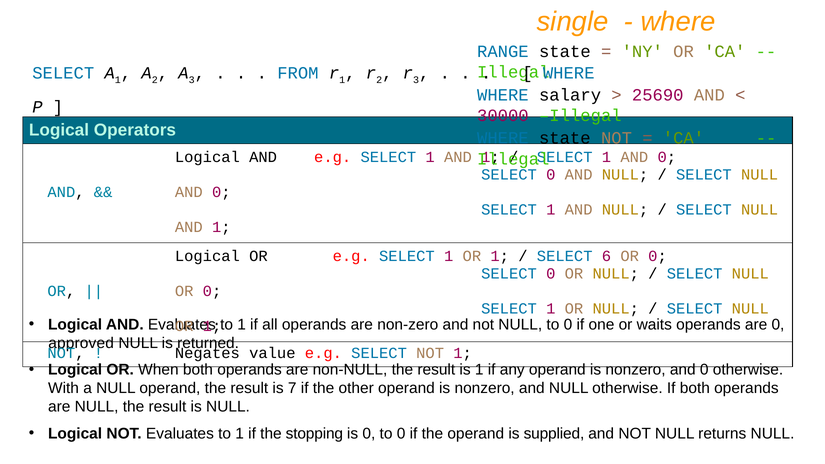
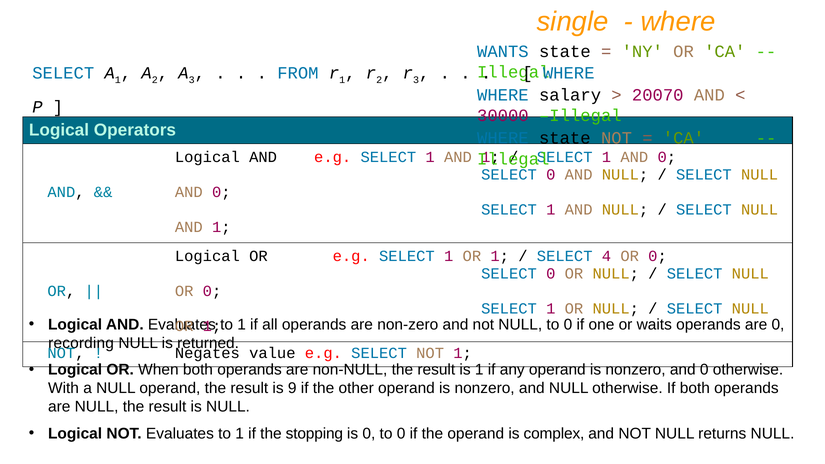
RANGE: RANGE -> WANTS (503, 52)
25690: 25690 -> 20070 (658, 95)
6: 6 -> 4 (606, 256)
approved: approved -> recording (81, 343)
7: 7 -> 9 (292, 388)
supplied: supplied -> complex (554, 434)
